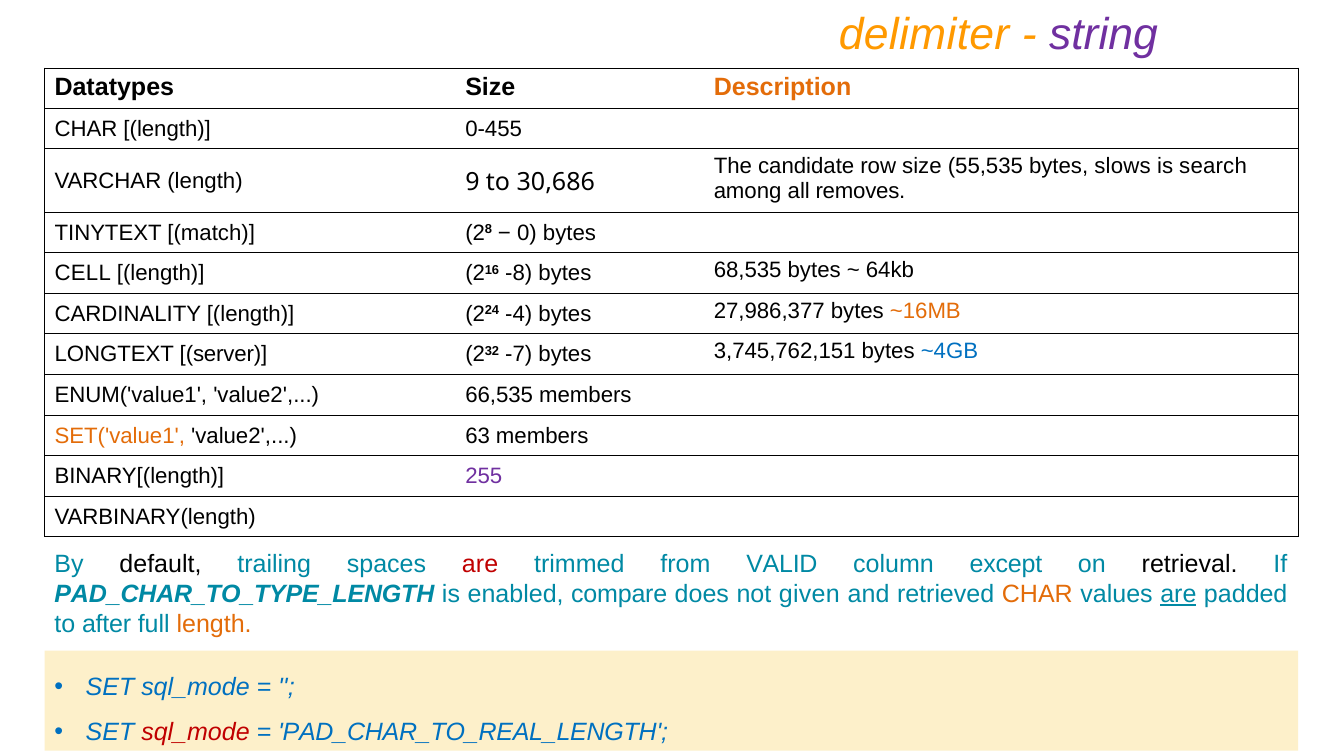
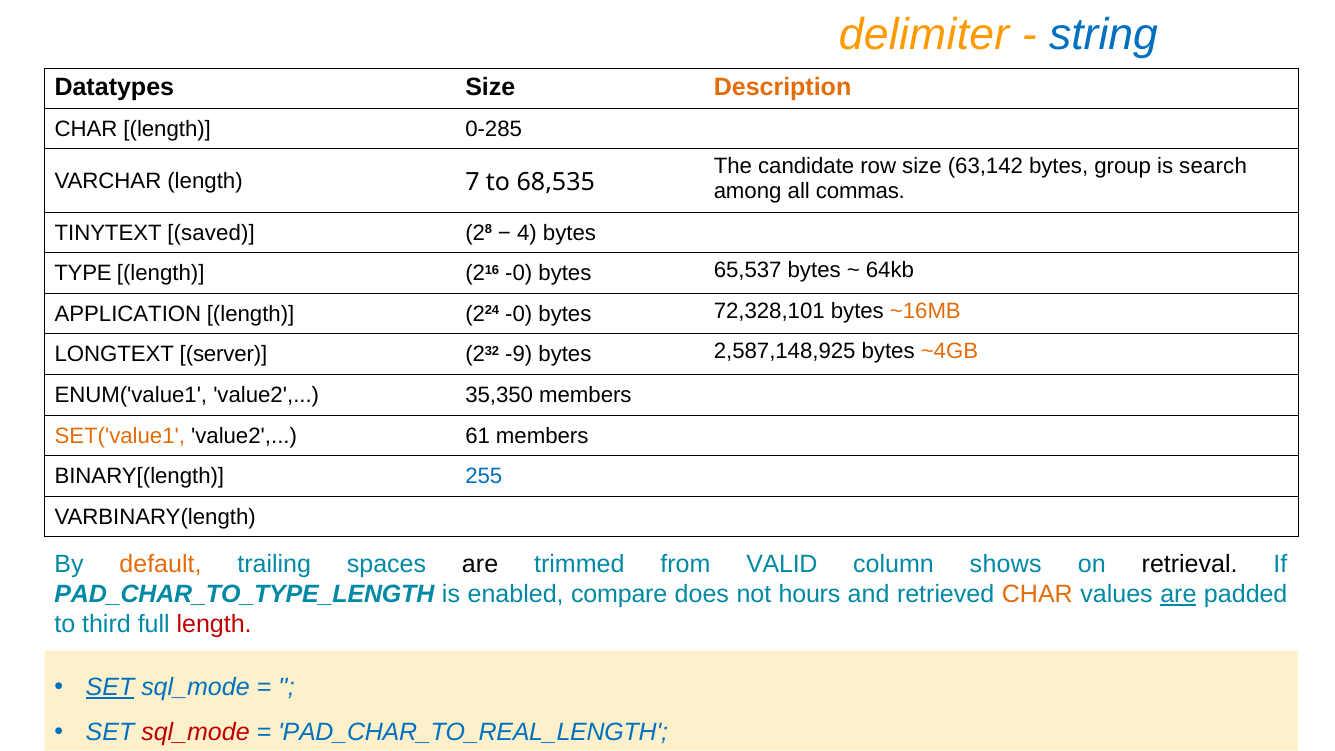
string colour: purple -> blue (1104, 35)
0-455: 0-455 -> 0-285 (494, 129)
55,535: 55,535 -> 63,142 (985, 166)
slows: slows -> group (1123, 166)
9: 9 -> 7 (472, 182)
30,686: 30,686 -> 68,535 (556, 182)
removes: removes -> commas (860, 191)
match: match -> saved (211, 233)
0: 0 -> 4 (527, 233)
CELL: CELL -> TYPE (83, 273)
216 -8: -8 -> -0 (519, 273)
68,535: 68,535 -> 65,537 (748, 270)
CARDINALITY: CARDINALITY -> APPLICATION (128, 314)
224 -4: -4 -> -0 (519, 314)
27,986,377: 27,986,377 -> 72,328,101 (769, 311)
-7: -7 -> -9 (519, 354)
3,745,762,151: 3,745,762,151 -> 2,587,148,925 (785, 352)
~4GB colour: blue -> orange (949, 352)
66,535: 66,535 -> 35,350 (499, 395)
63: 63 -> 61 (478, 436)
255 colour: purple -> blue (484, 476)
default colour: black -> orange (160, 564)
are colour: red -> black (480, 564)
except: except -> shows (1006, 564)
given: given -> hours (810, 594)
after: after -> third (106, 624)
length colour: orange -> red (214, 624)
SET underline: none -> present (110, 687)
